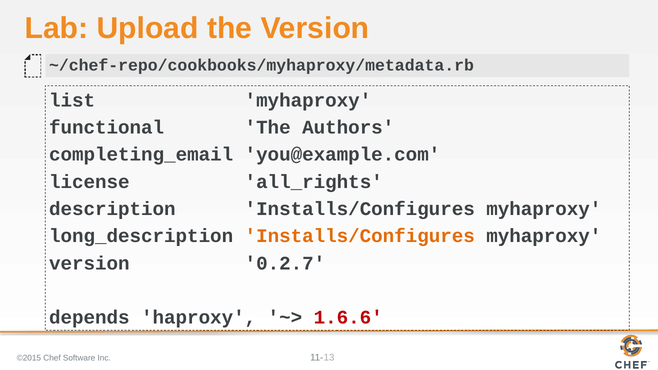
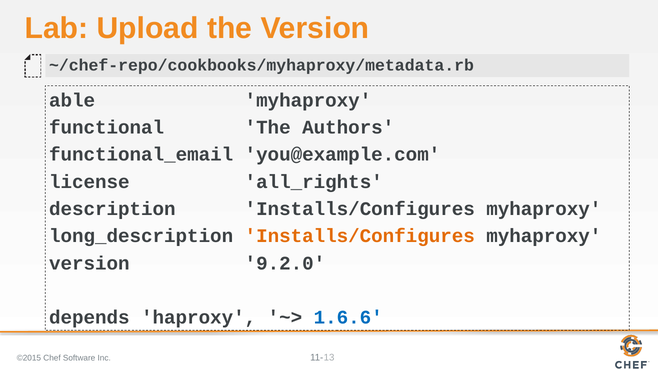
list: list -> able (72, 100)
completing_email: completing_email -> functional_email (141, 155)
0.2.7: 0.2.7 -> 9.2.0 (285, 263)
1.6.6 colour: red -> blue (348, 318)
